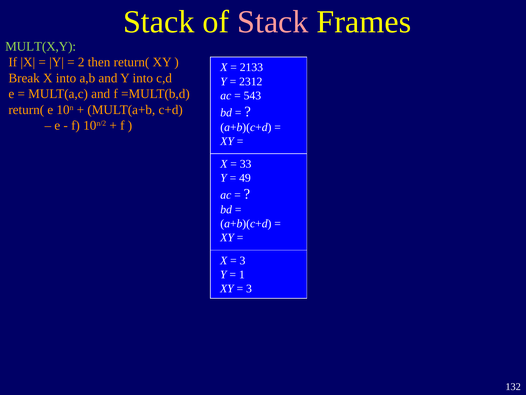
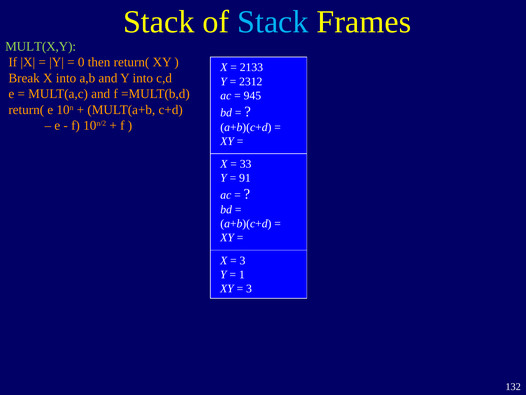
Stack colour: pink -> light blue (273, 22)
2: 2 -> 0 (81, 62)
543: 543 -> 945 (252, 95)
49: 49 -> 91 (245, 178)
